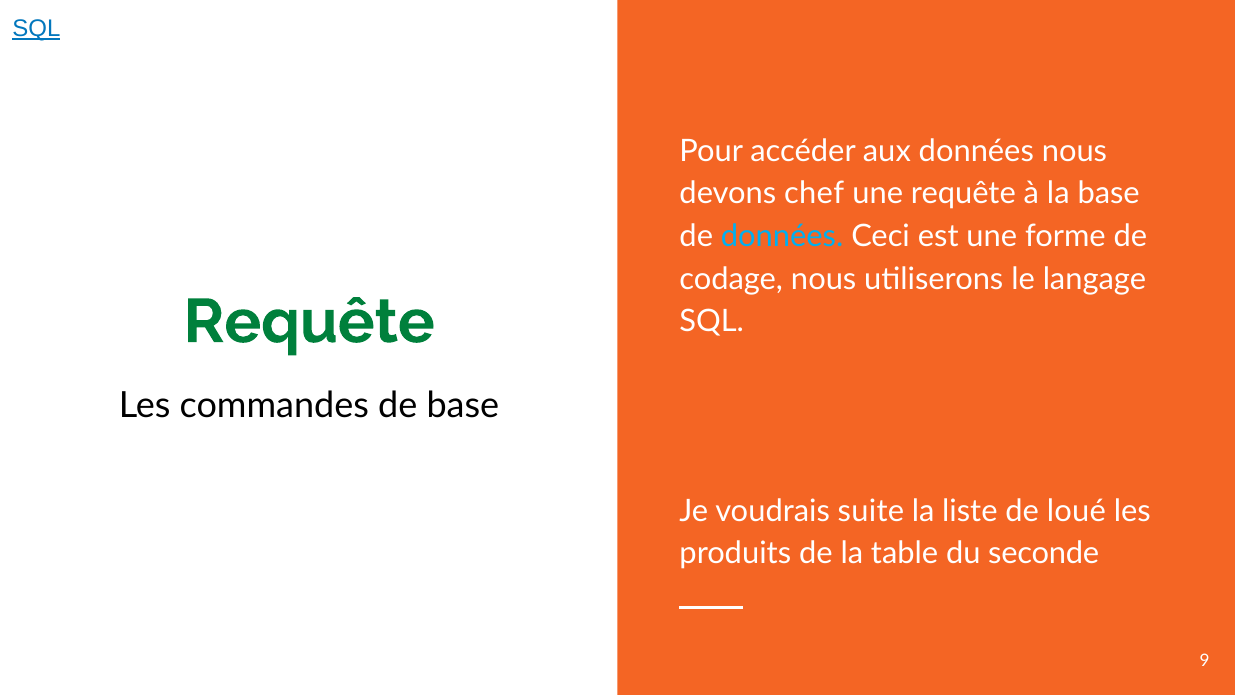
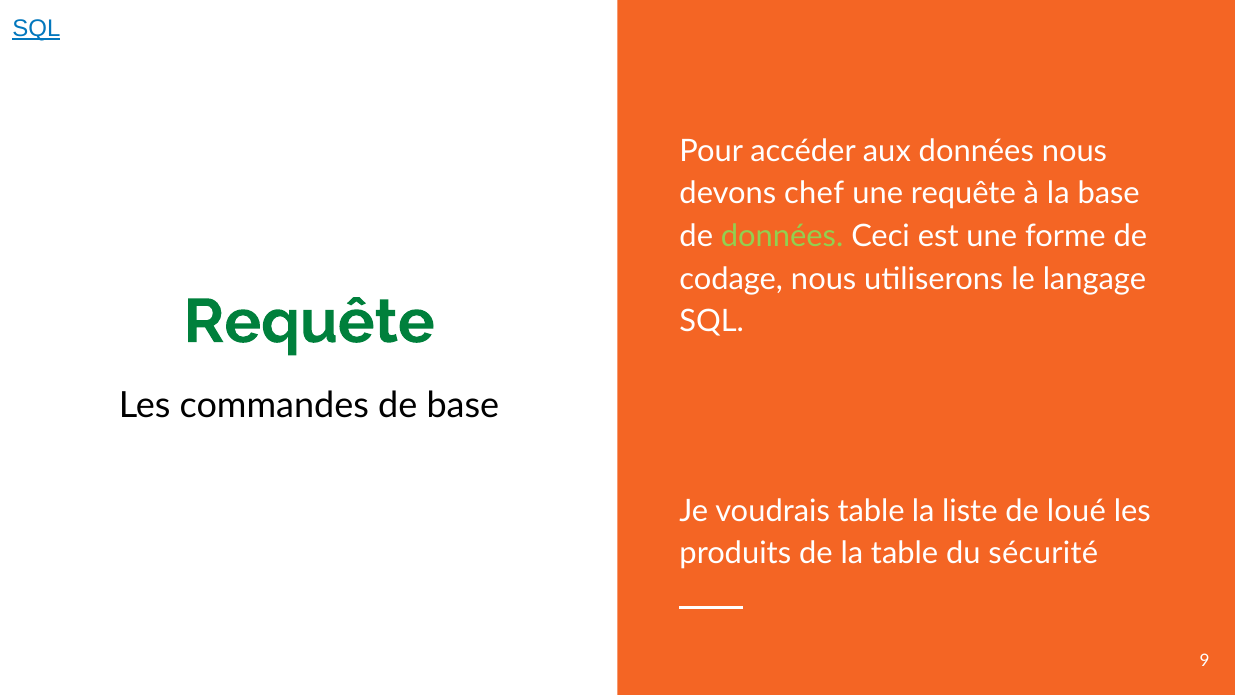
données colour: light blue -> light green (782, 236)
voudrais suite: suite -> table (871, 511)
seconde: seconde -> sécurité (1043, 553)
